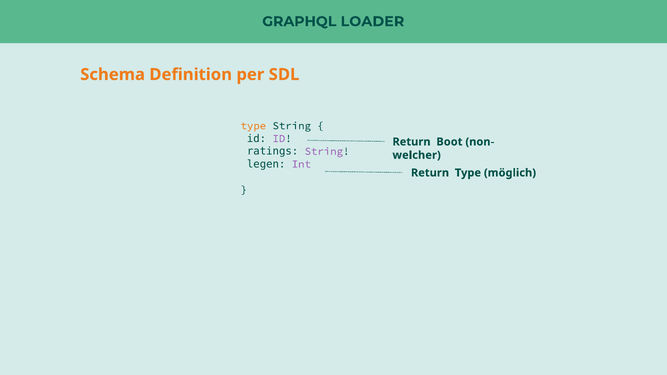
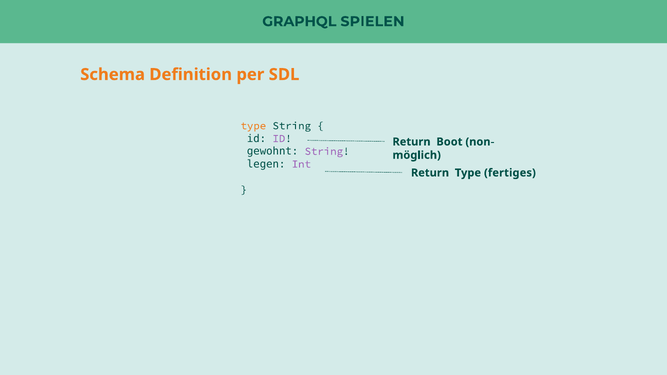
LOADER: LOADER -> SPIELEN (372, 22)
ratings: ratings -> gewohnt (273, 151)
welcher: welcher -> möglich (417, 155)
möglich: möglich -> fertiges (510, 173)
